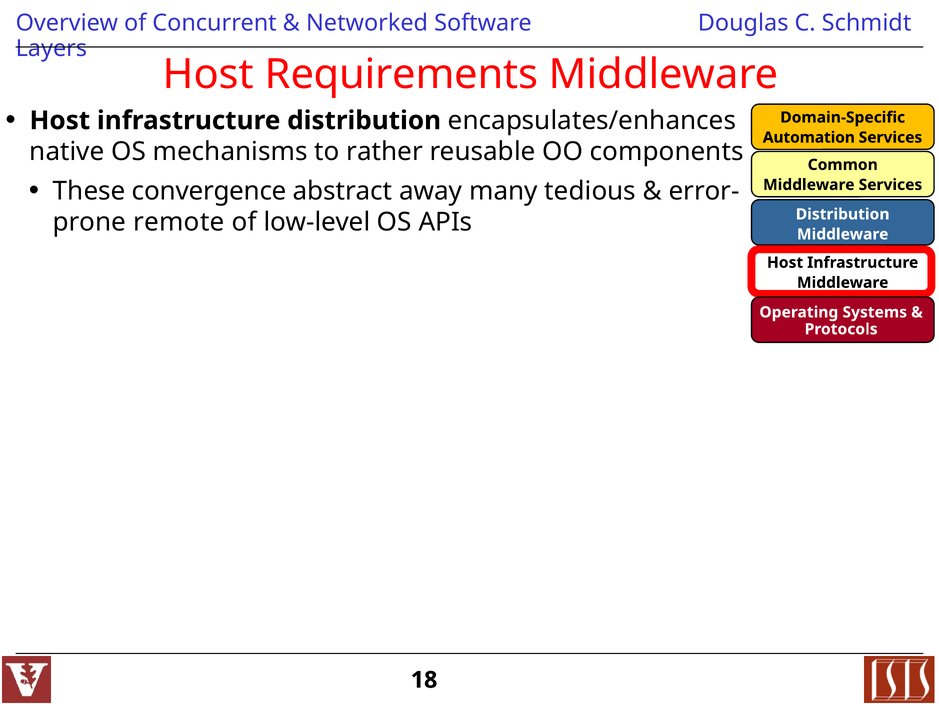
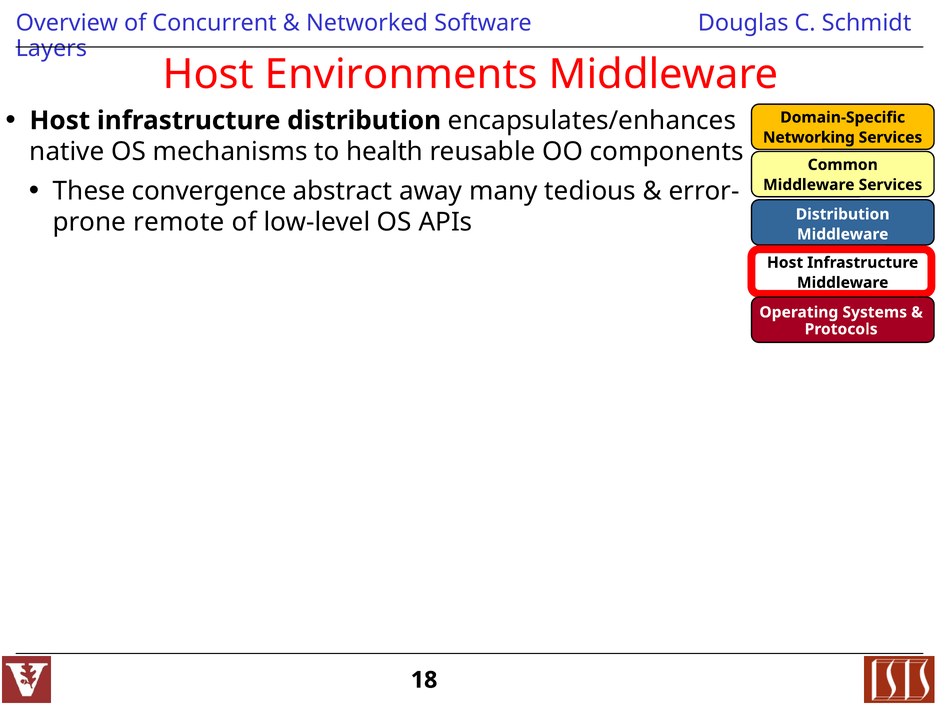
Requirements: Requirements -> Environments (401, 74)
Automation: Automation -> Networking (809, 138)
rather: rather -> health (385, 152)
